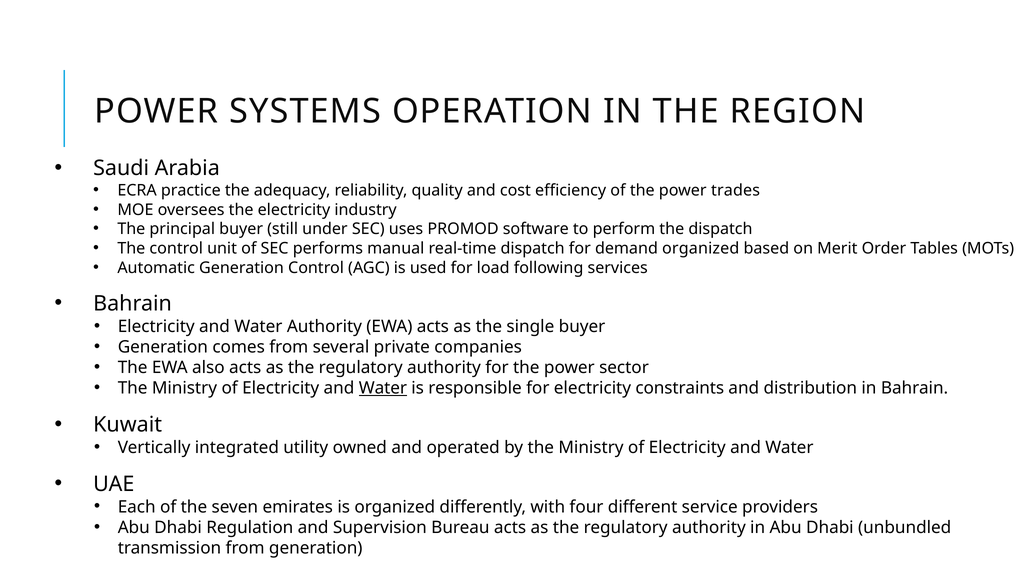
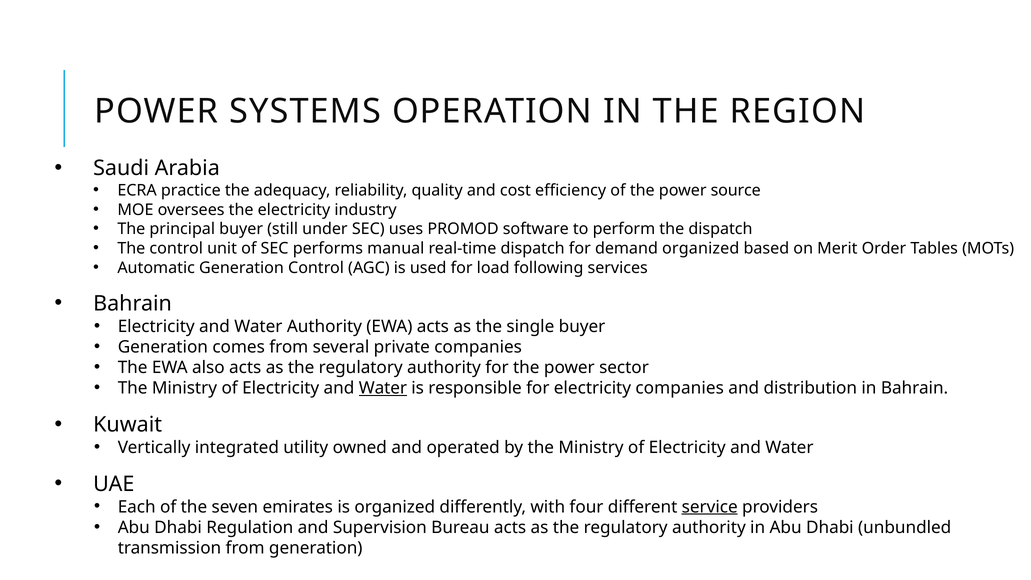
trades: trades -> source (736, 190)
electricity constraints: constraints -> companies (680, 388)
service underline: none -> present (710, 507)
